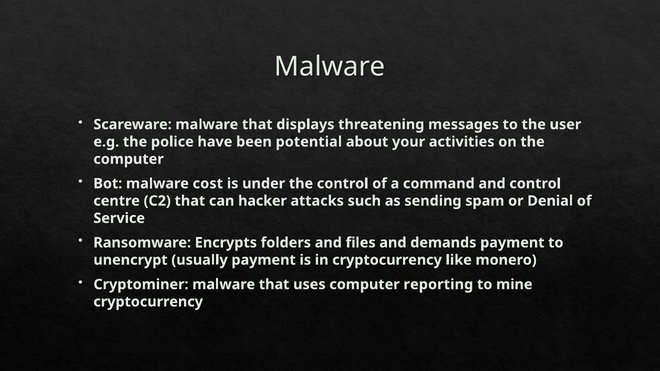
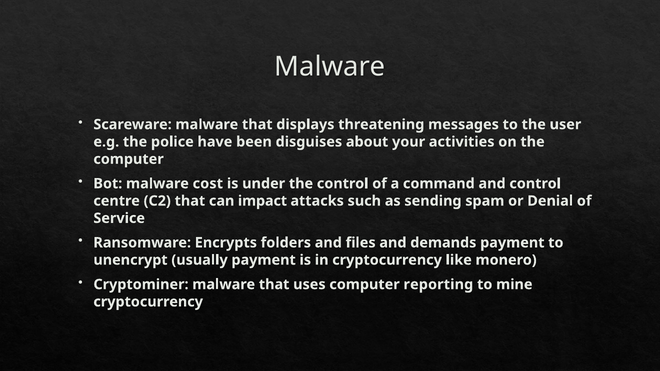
potential: potential -> disguises (309, 142)
hacker: hacker -> impact (262, 201)
